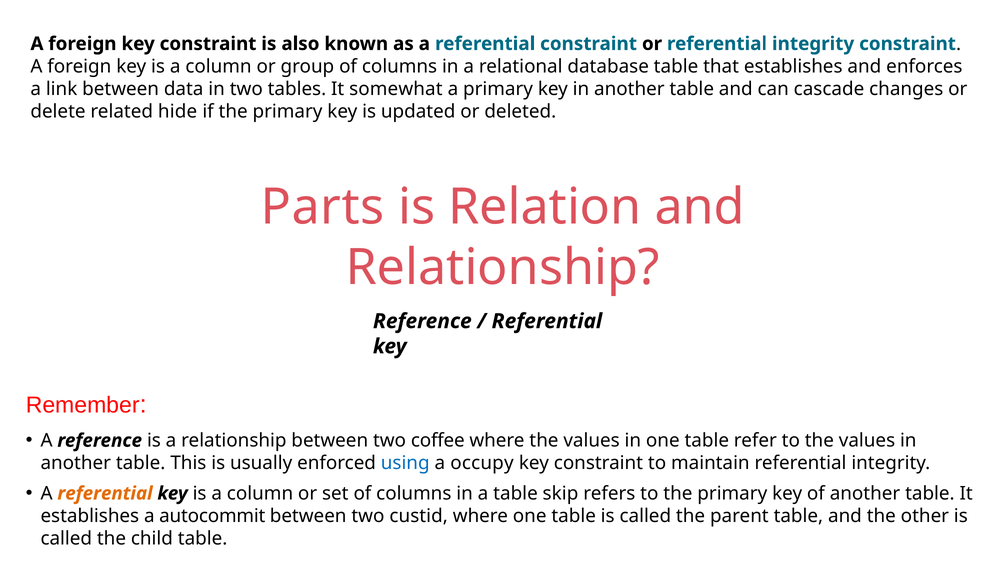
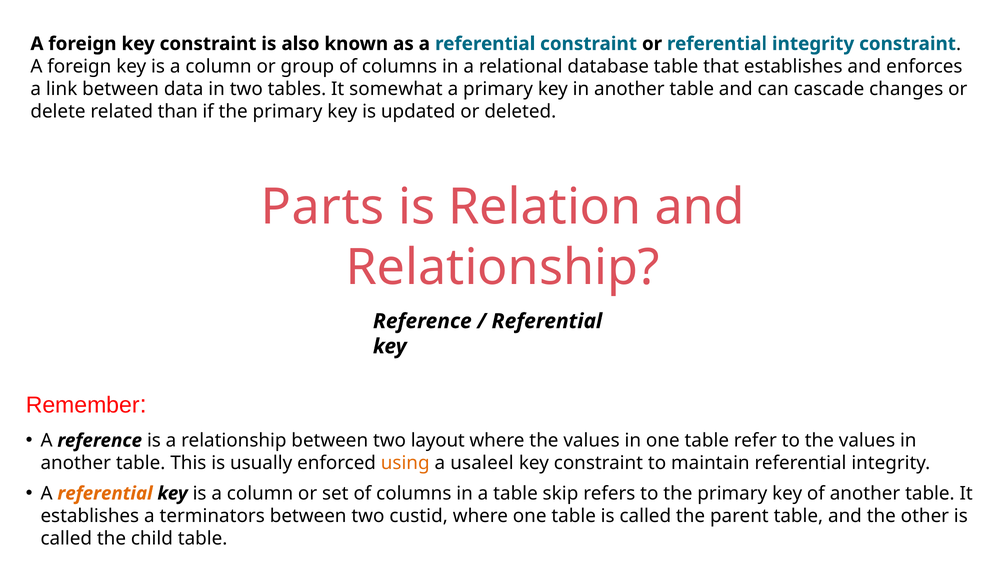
hide: hide -> than (178, 112)
coffee: coffee -> layout (438, 440)
using colour: blue -> orange (405, 463)
occupy: occupy -> usaleel (482, 463)
autocommit: autocommit -> terminators (212, 516)
